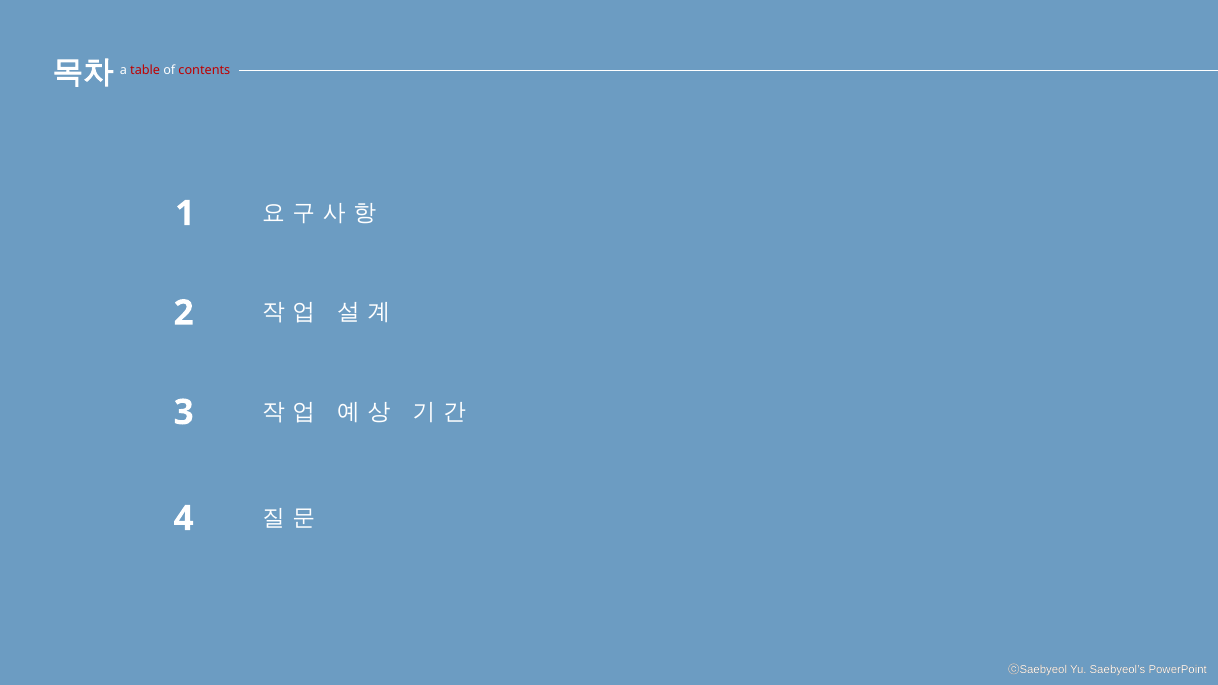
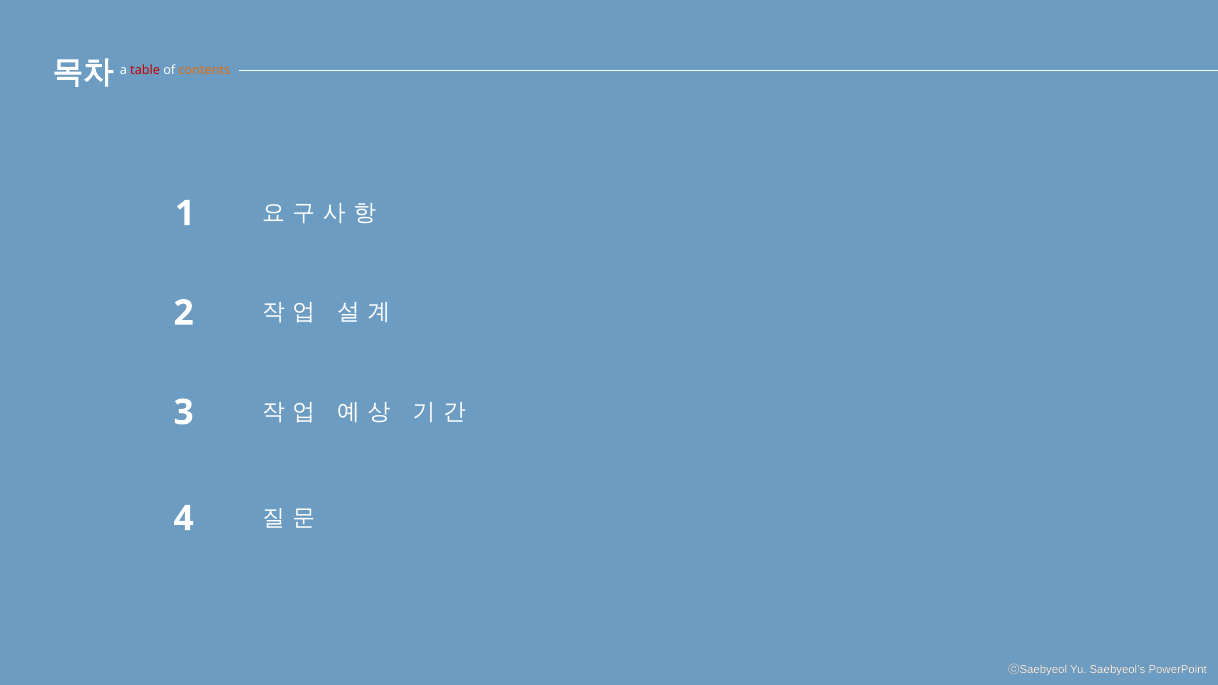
contents colour: red -> orange (204, 71)
